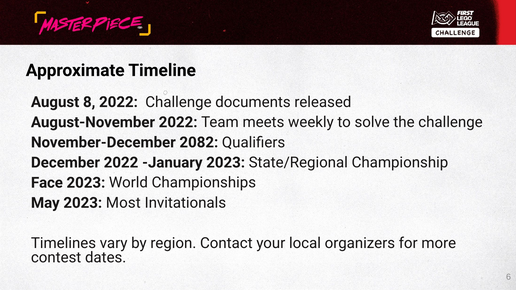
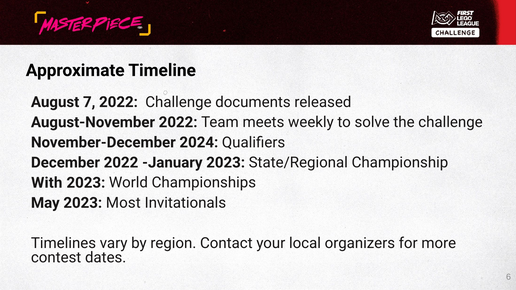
8: 8 -> 7 (89, 102)
2082: 2082 -> 2024 (199, 142)
Face: Face -> With (47, 183)
